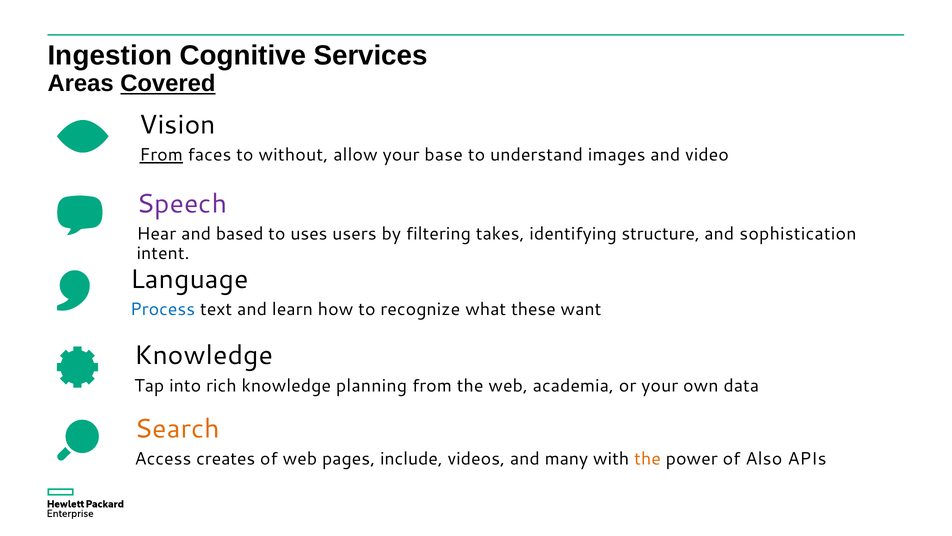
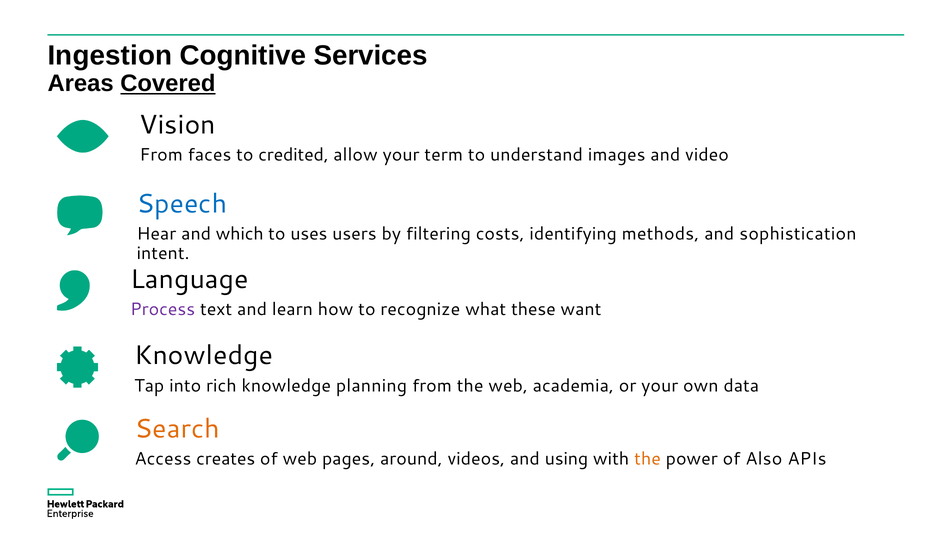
From underline: present -> none (161, 155)
without: without -> credited (294, 155)
base: base -> term (444, 155)
Speech colour: purple -> blue (182, 204)
based: based -> which (240, 234)
takes: takes -> costs (500, 234)
structure: structure -> methods (660, 234)
Process colour: blue -> purple (163, 309)
include: include -> around (411, 459)
many: many -> using (566, 459)
